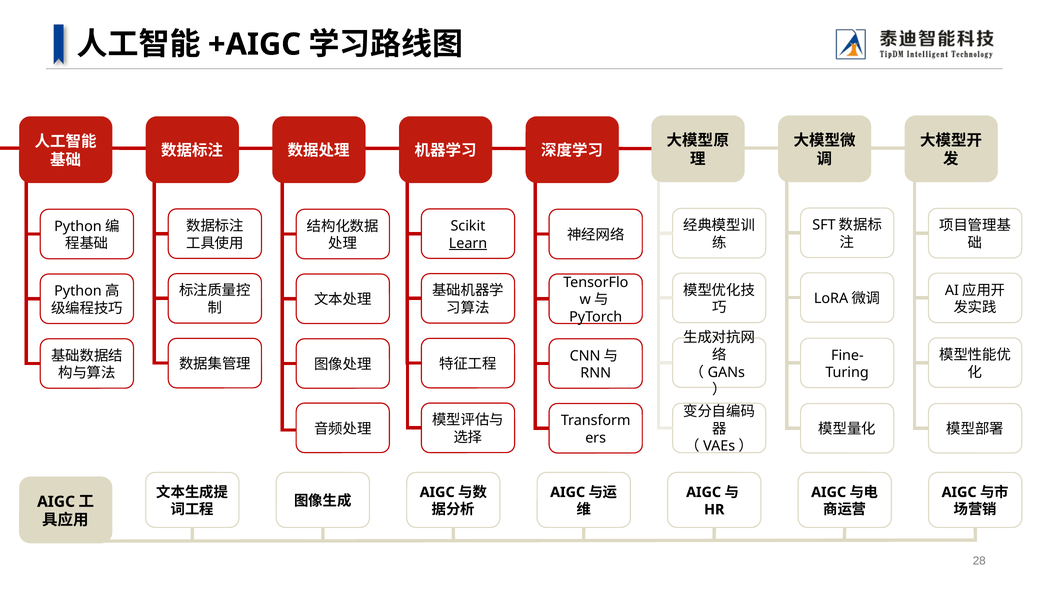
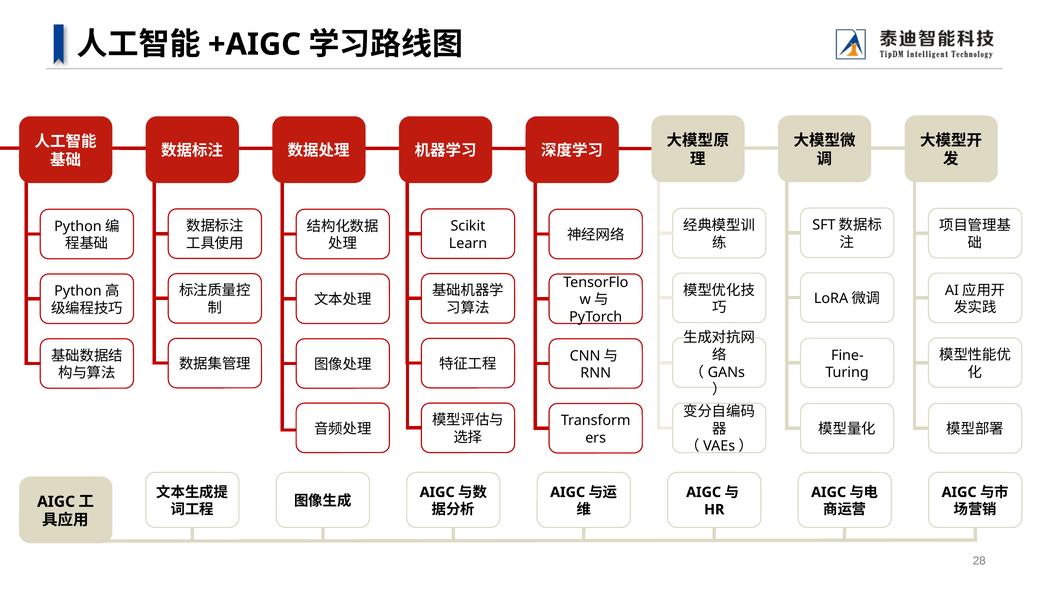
Learn underline: present -> none (468, 243)
